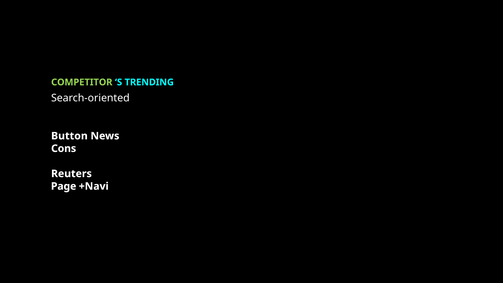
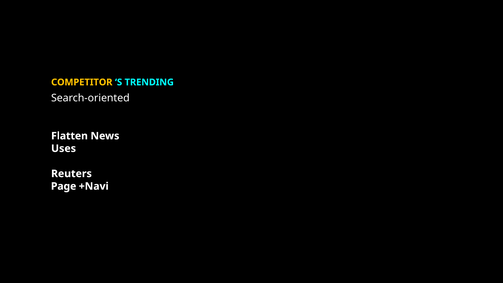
COMPETITOR colour: light green -> yellow (82, 82)
Button: Button -> Flatten (69, 136)
Cons: Cons -> Uses (64, 148)
